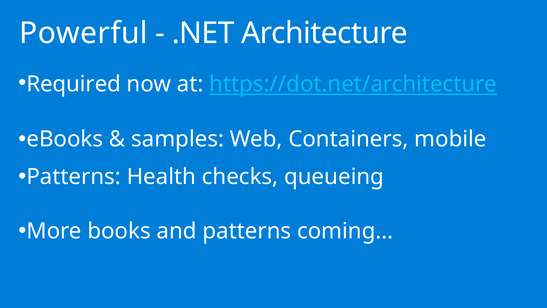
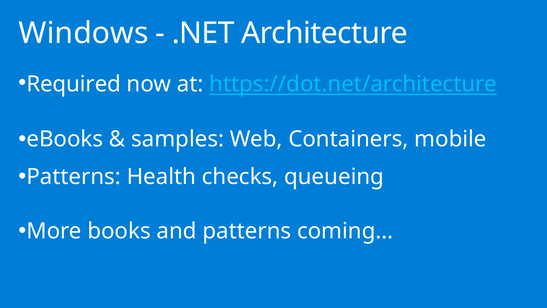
Powerful: Powerful -> Windows (84, 33)
